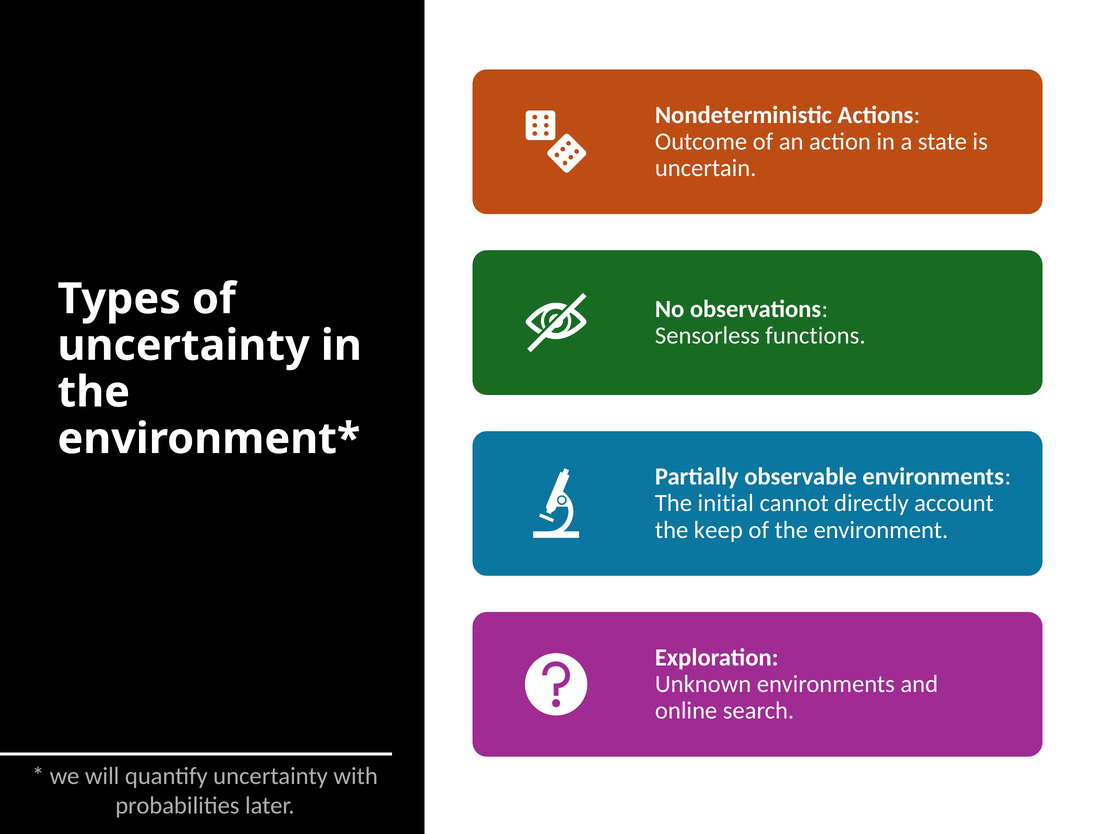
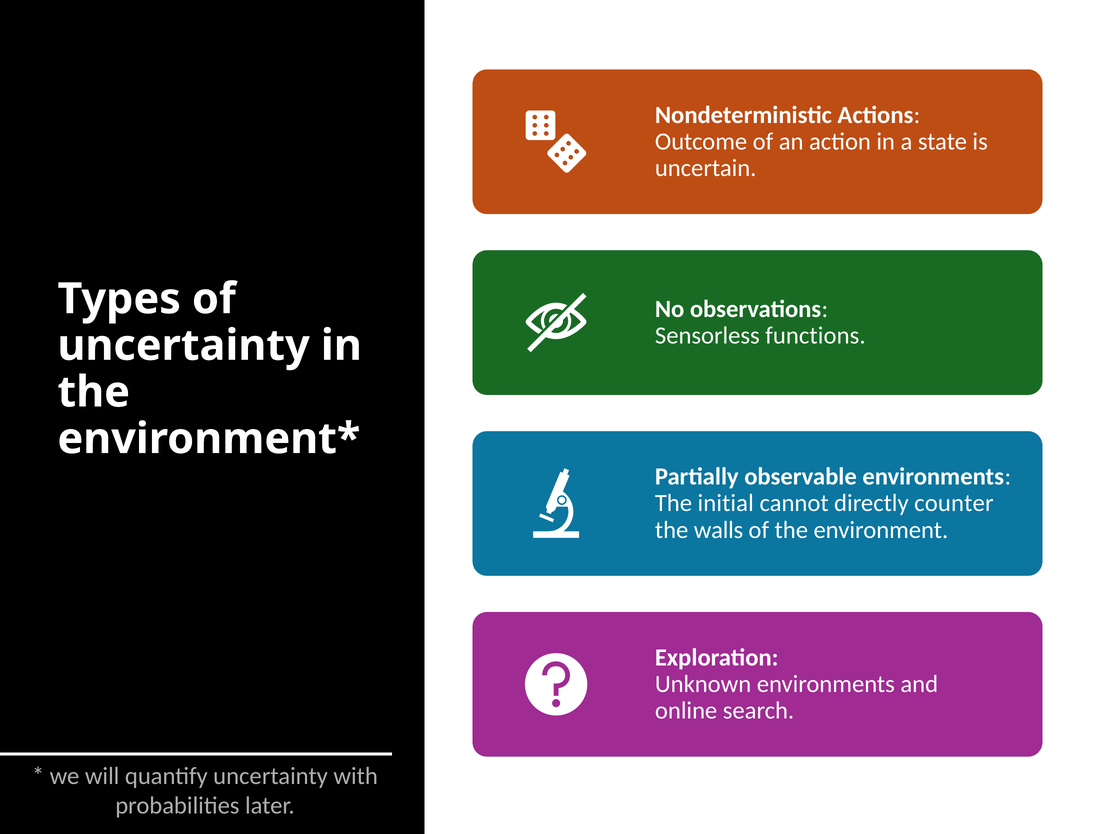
account: account -> counter (954, 503)
keep: keep -> walls (719, 530)
